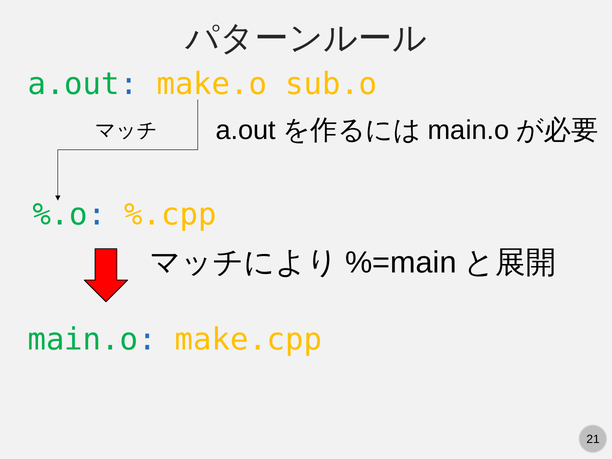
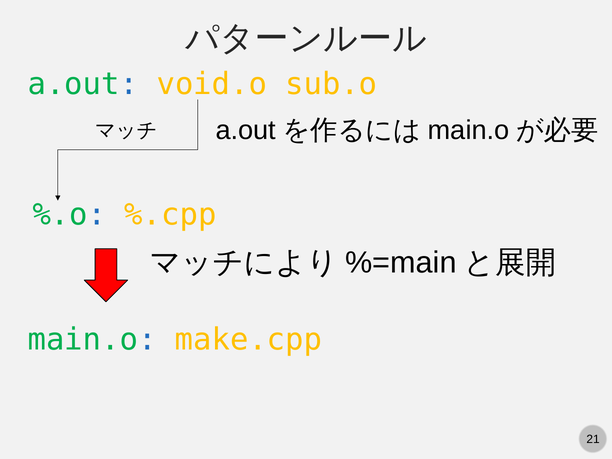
make.o: make.o -> void.o (212, 84)
